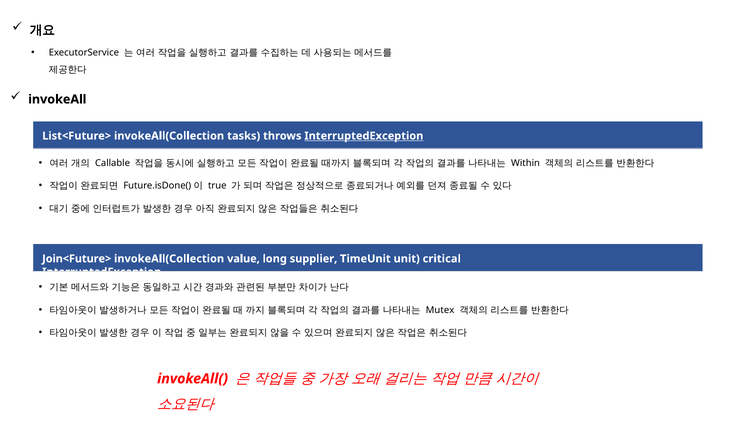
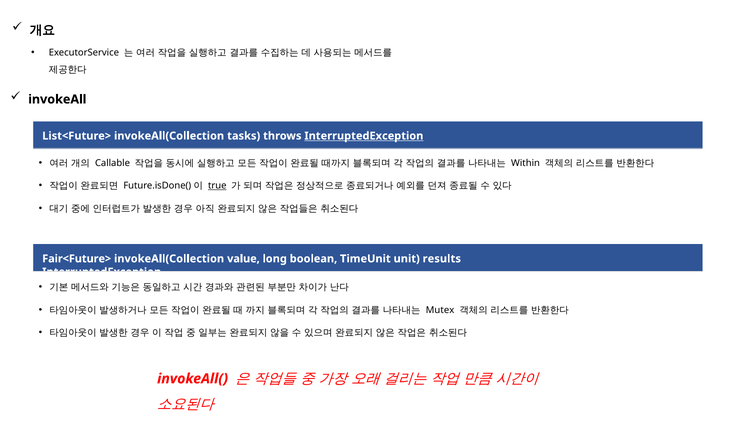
true underline: none -> present (217, 186)
Join<Future>: Join<Future> -> Fair<Future> (77, 259)
supplier: supplier -> boolean (313, 259)
critical: critical -> results (442, 259)
